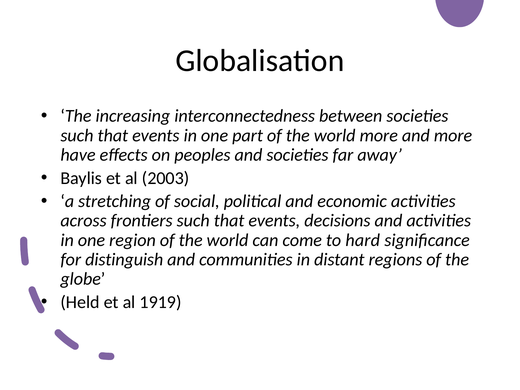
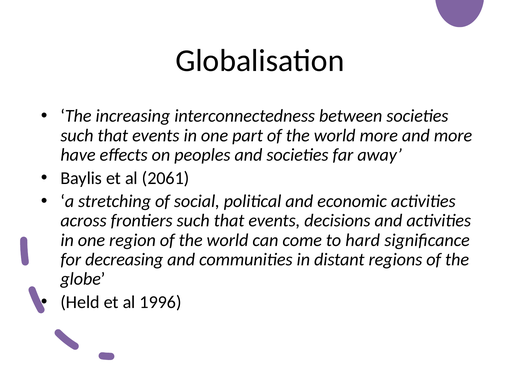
2003: 2003 -> 2061 (166, 178)
distinguish: distinguish -> decreasing (124, 260)
1919: 1919 -> 1996 (161, 302)
